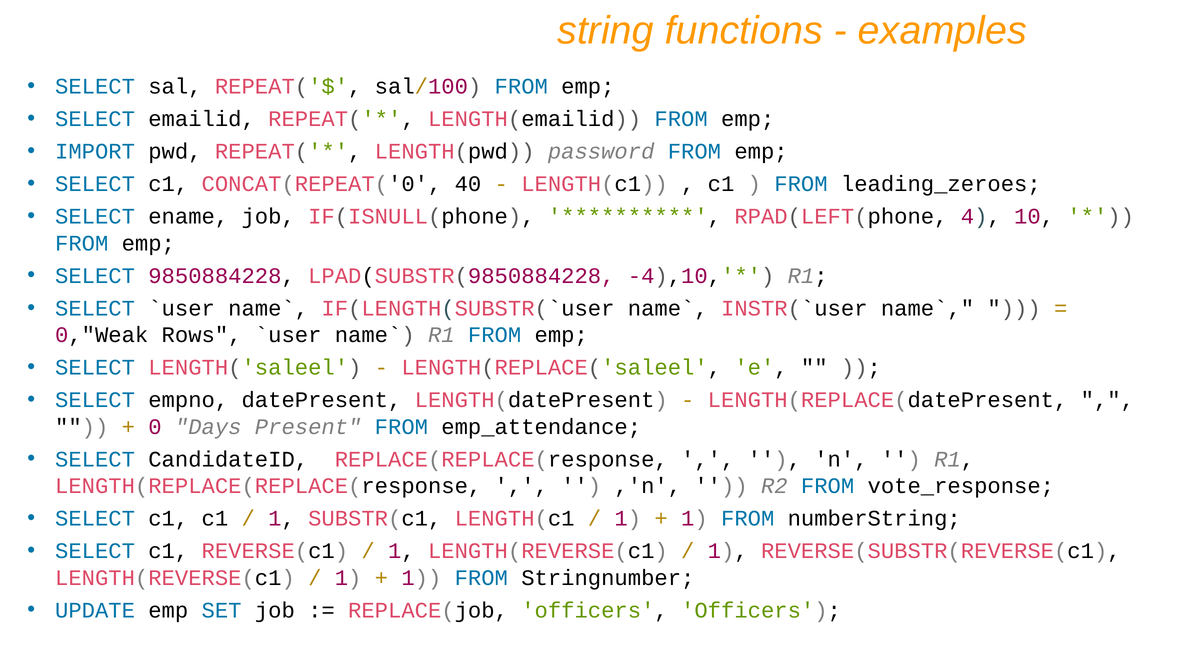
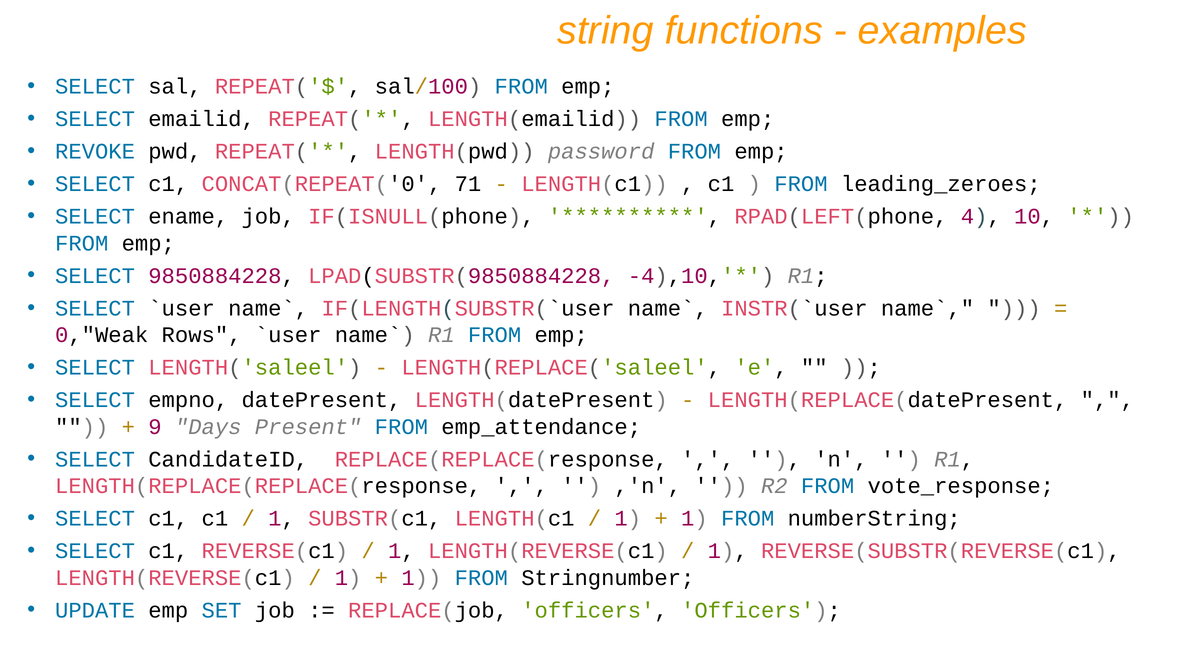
IMPORT: IMPORT -> REVOKE (95, 152)
40: 40 -> 71 (468, 184)
0: 0 -> 9 (155, 427)
